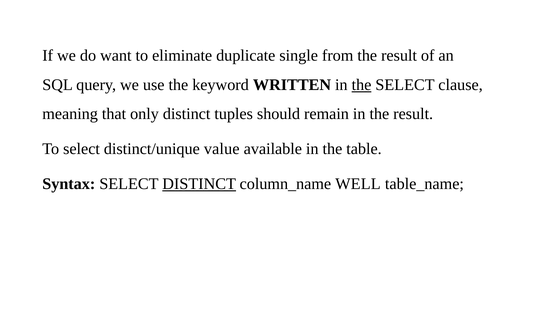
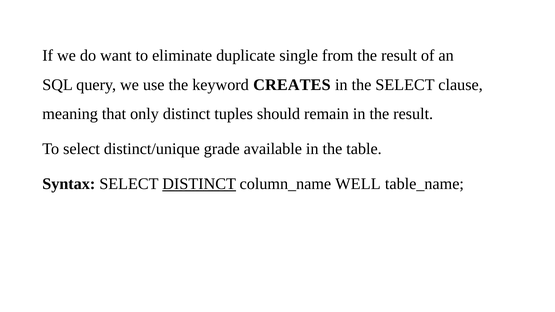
WRITTEN: WRITTEN -> CREATES (292, 85)
the underline: present -> none (361, 85)
value: value -> grade (222, 149)
